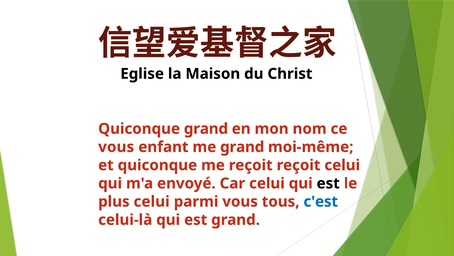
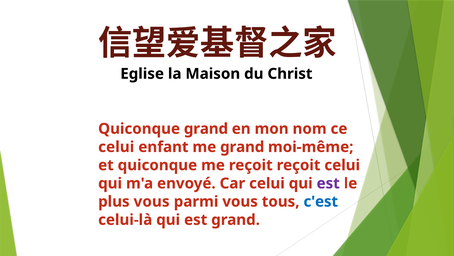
vous: vous -> celui (116, 147)
est colour: black -> purple (328, 183)
plus celui: celui -> vous (152, 201)
